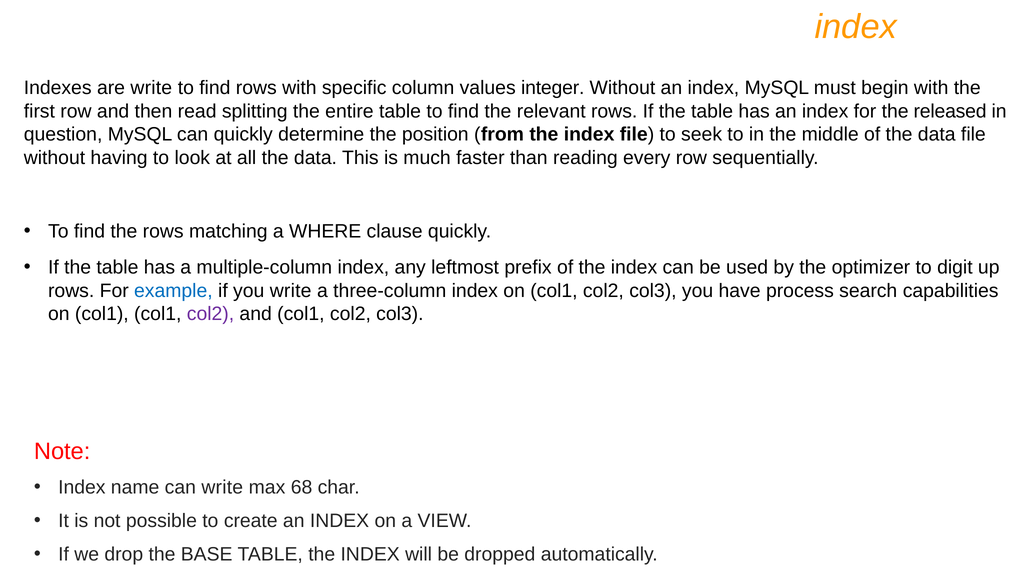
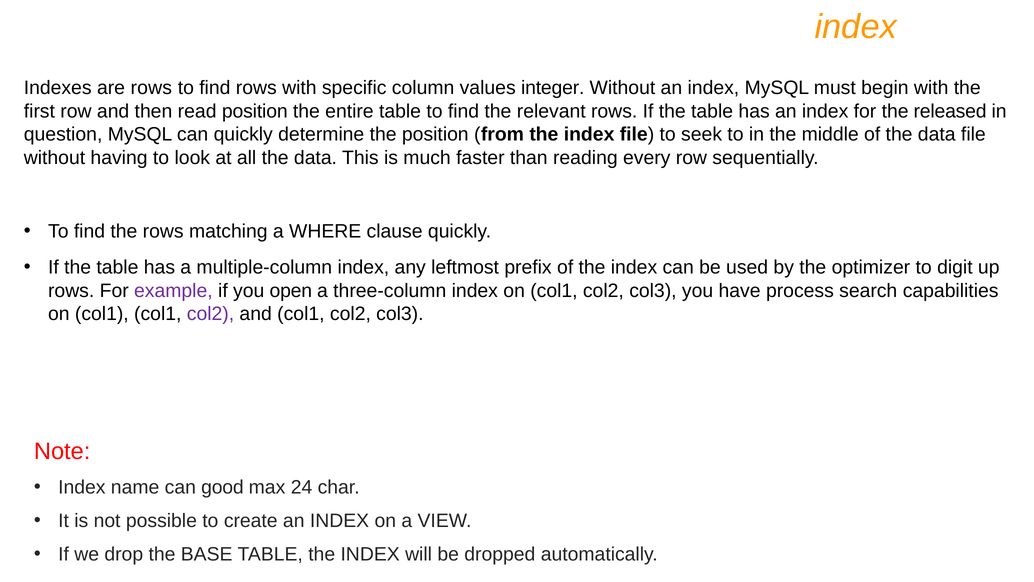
are write: write -> rows (151, 88)
read splitting: splitting -> position (255, 111)
example colour: blue -> purple (173, 291)
you write: write -> open (291, 291)
can write: write -> good (222, 487)
68: 68 -> 24 (302, 487)
